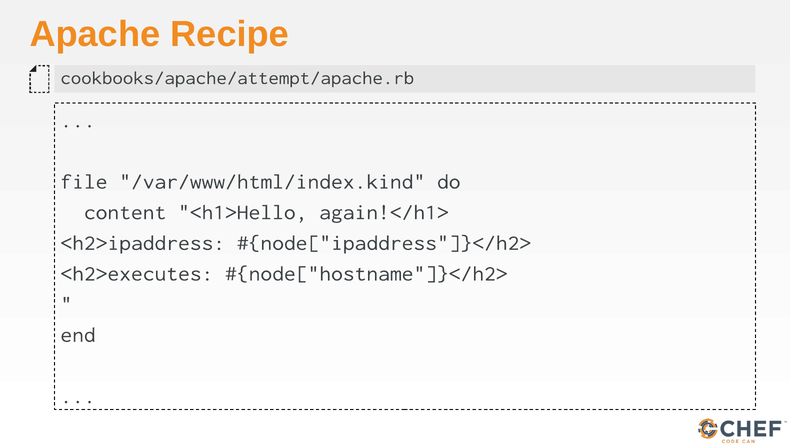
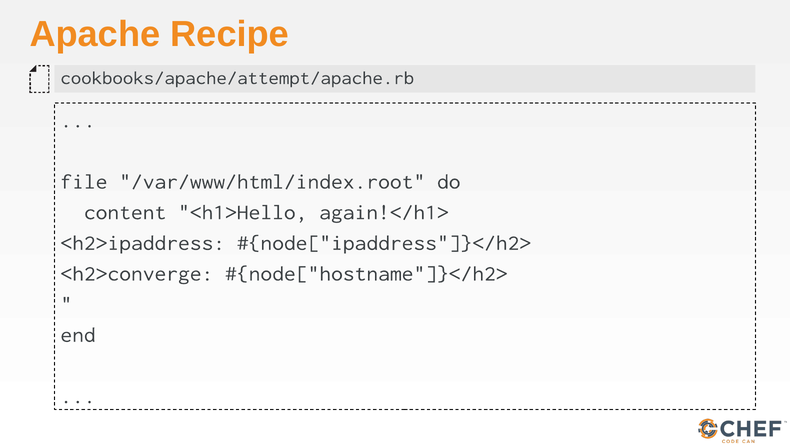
/var/www/html/index.kind: /var/www/html/index.kind -> /var/www/html/index.root (272, 181)
<h2>executes: <h2>executes -> <h2>converge (137, 273)
